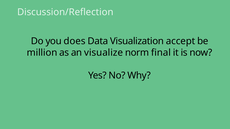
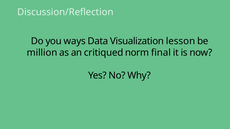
does: does -> ways (75, 41)
accept: accept -> lesson (181, 41)
visualize: visualize -> critiqued (104, 53)
